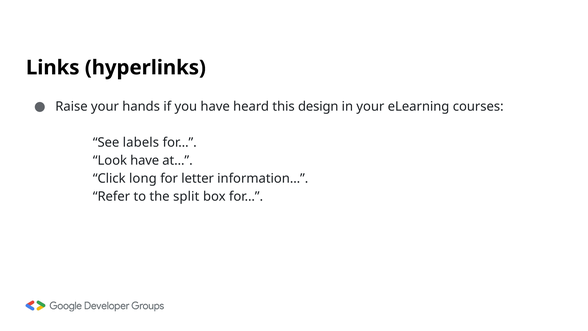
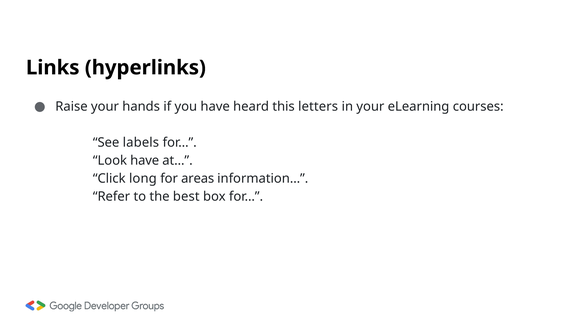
design: design -> letters (318, 106)
letter: letter -> areas (198, 178)
split: split -> best (186, 196)
